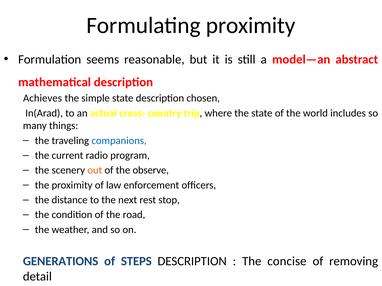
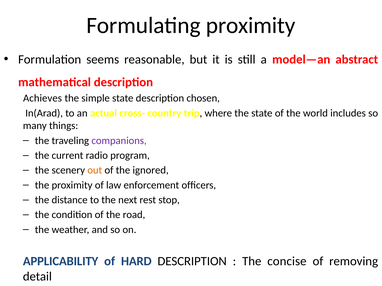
companions colour: blue -> purple (119, 141)
observe: observe -> ignored (151, 171)
GENERATIONS: GENERATIONS -> APPLICABILITY (61, 262)
STEPS: STEPS -> HARD (136, 262)
